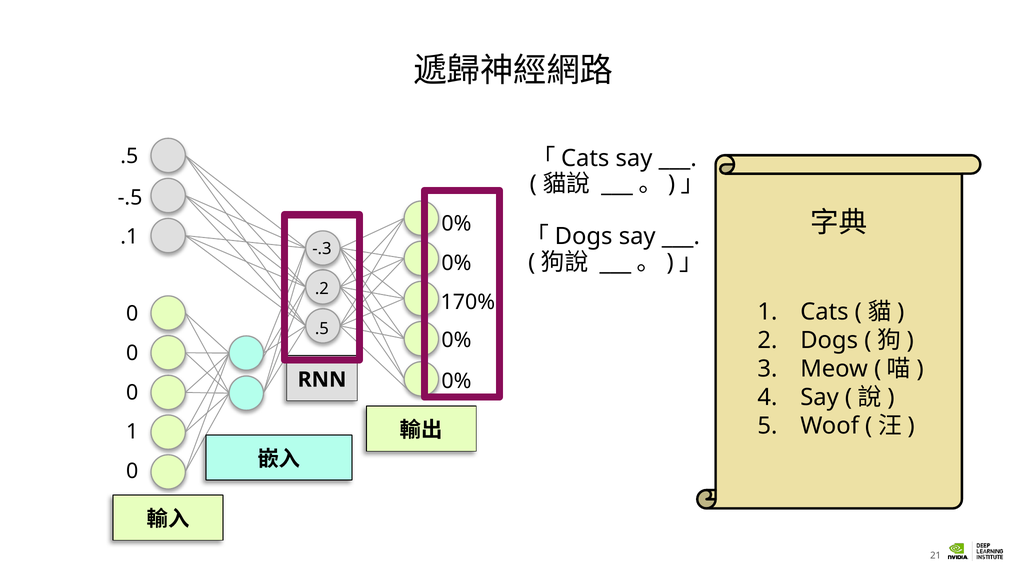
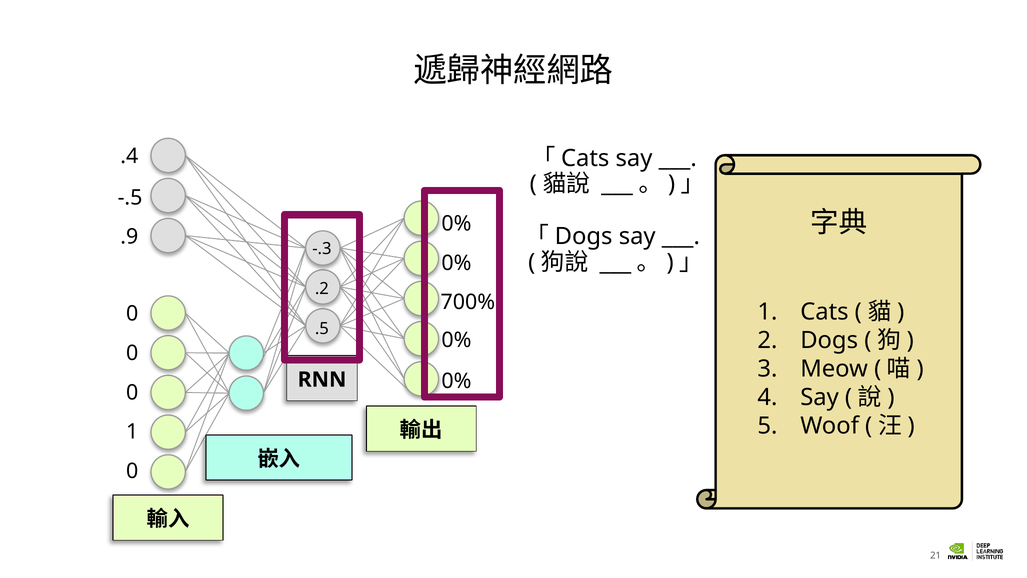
.5: .5 -> .4 (129, 156)
.1: .1 -> .9 (129, 237)
170%: 170% -> 700% (468, 302)
